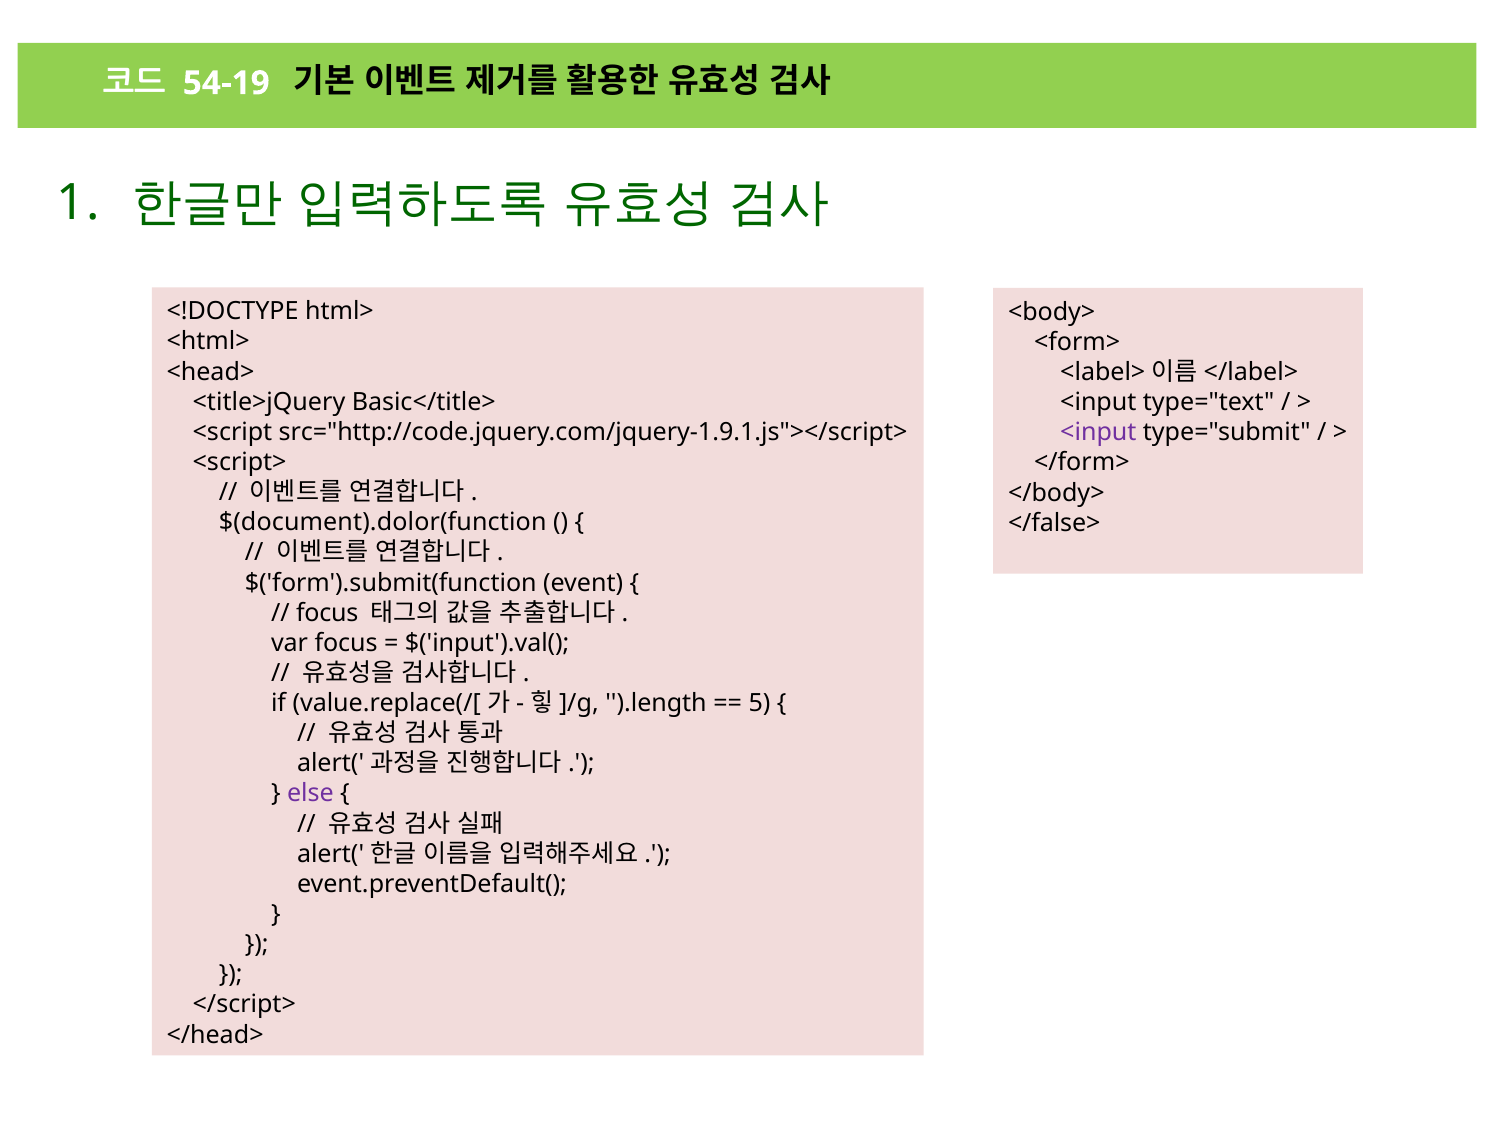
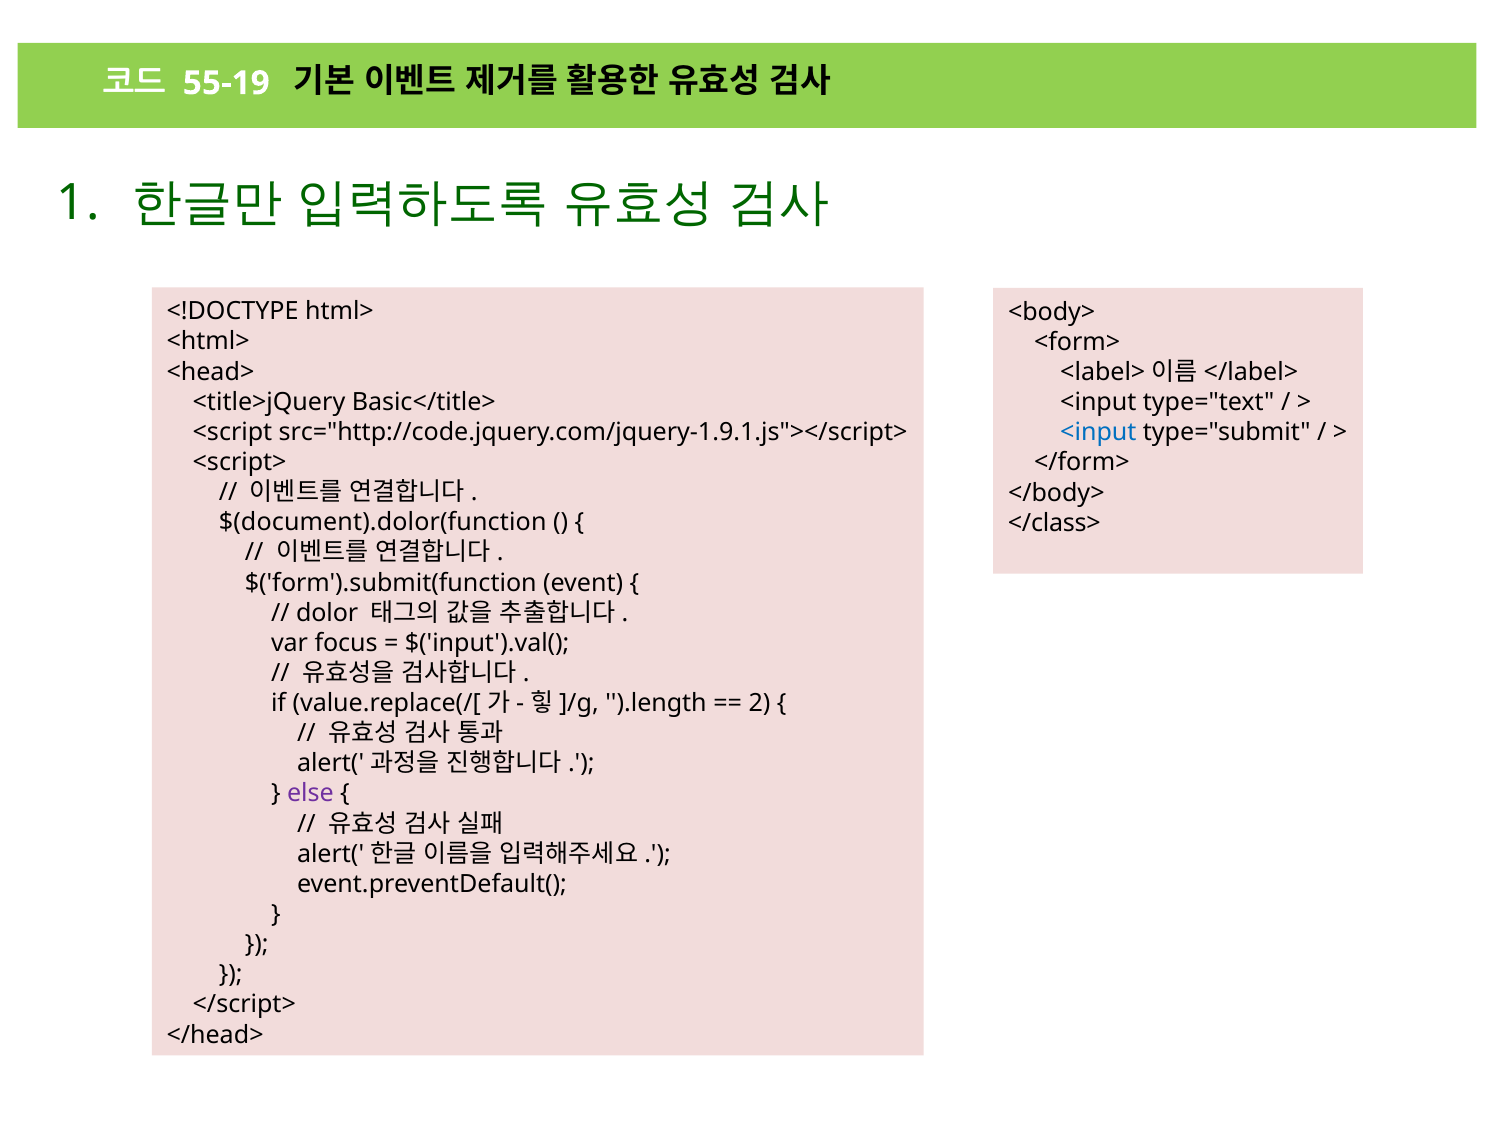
54-19: 54-19 -> 55-19 (226, 83)
<input colour: purple -> blue (1098, 432)
</false>: </false> -> </class> (1054, 523)
focus: focus -> dolor (327, 613)
5: 5 -> 2 (759, 703)
